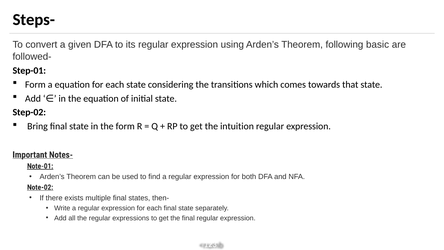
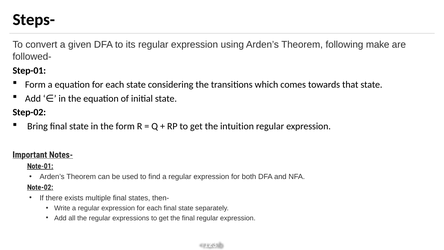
basic: basic -> make (378, 45)
